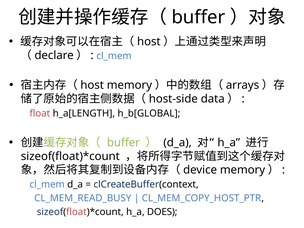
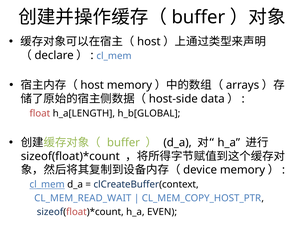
cl_mem underline: none -> present (47, 185)
CL_MEM_READ_BUSY: CL_MEM_READ_BUSY -> CL_MEM_READ_WAIT (83, 198)
DOES: DOES -> EVEN (162, 212)
